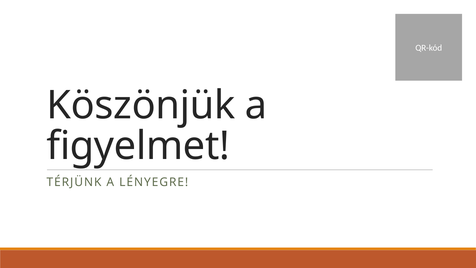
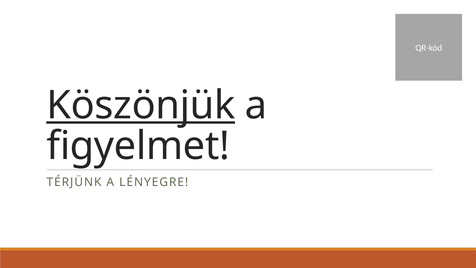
Köszönjük underline: none -> present (141, 105)
